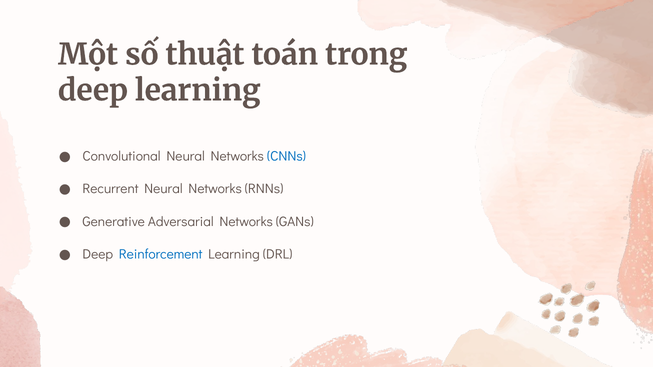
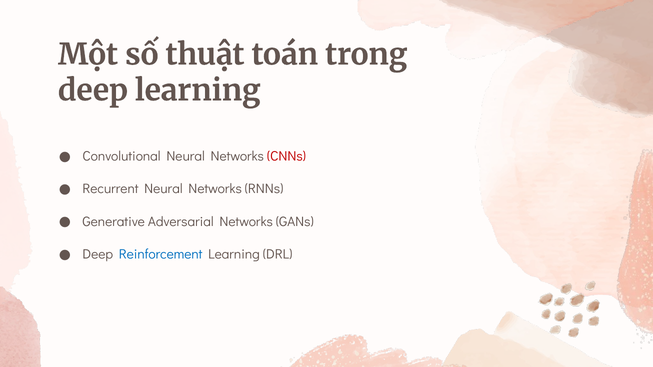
CNNs colour: blue -> red (286, 156)
